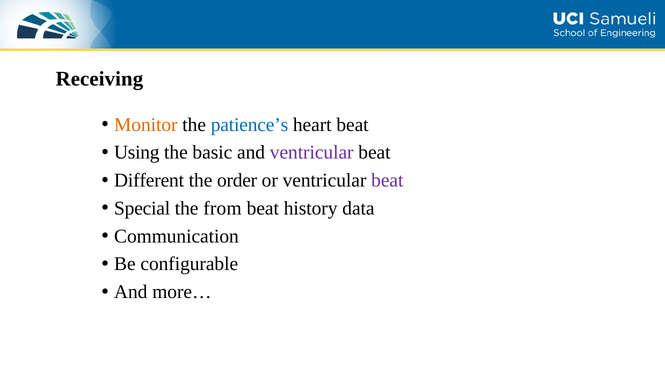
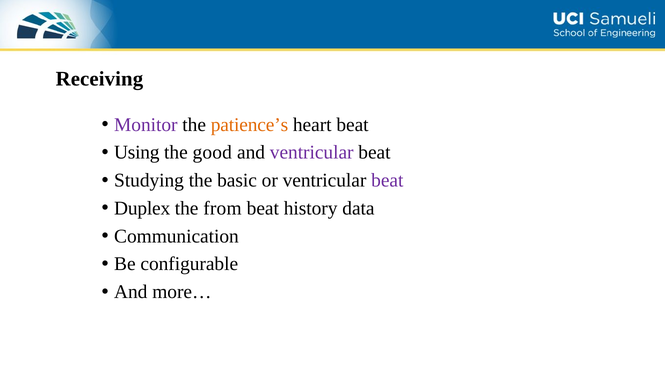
Monitor colour: orange -> purple (146, 125)
patience’s colour: blue -> orange (249, 125)
basic: basic -> good (212, 153)
Different: Different -> Studying (149, 180)
order: order -> basic (237, 180)
Special: Special -> Duplex (142, 208)
